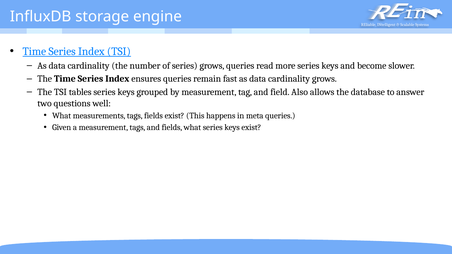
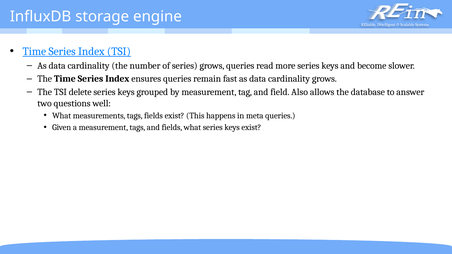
tables: tables -> delete (80, 92)
